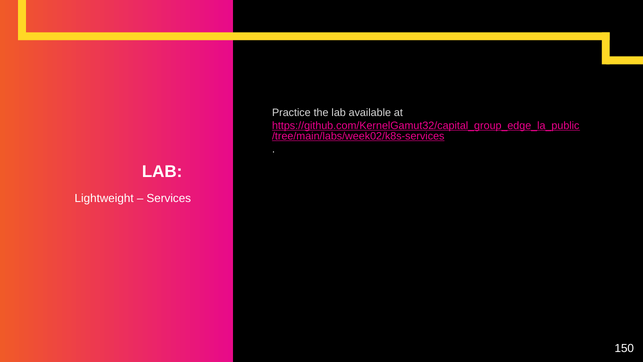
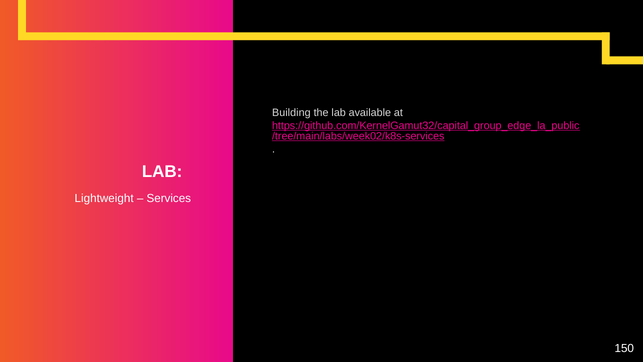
Practice: Practice -> Building (291, 113)
